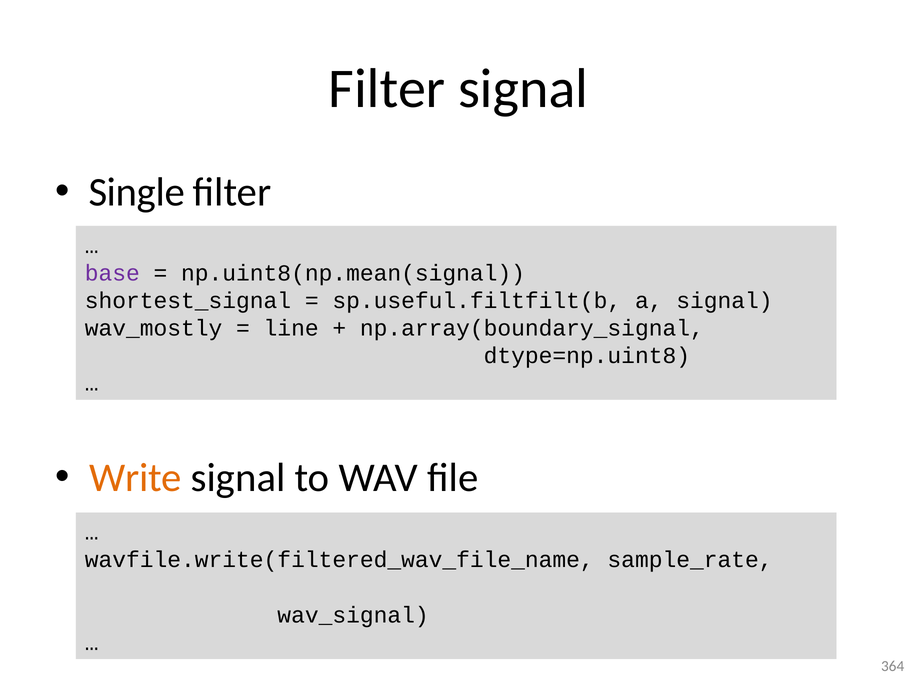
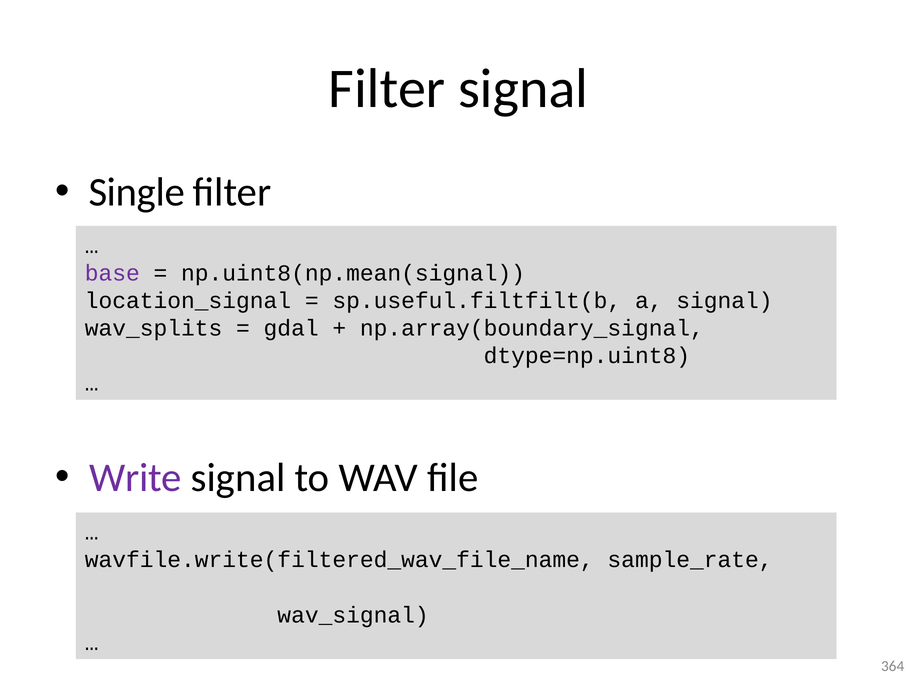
shortest_signal: shortest_signal -> location_signal (188, 301)
wav_mostly: wav_mostly -> wav_splits (154, 328)
line: line -> gdal (291, 328)
Write colour: orange -> purple (136, 478)
